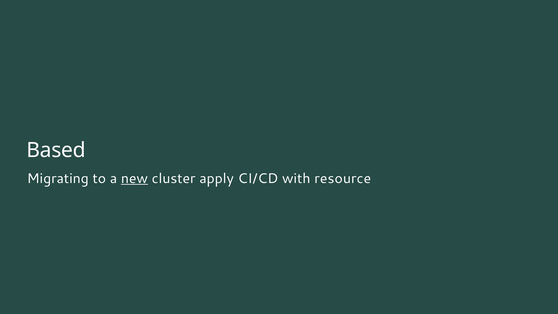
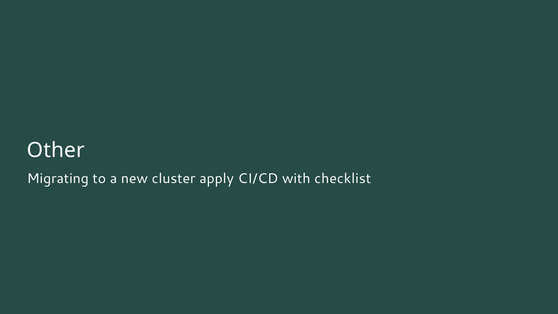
Based: Based -> Other (56, 150)
new underline: present -> none (134, 178)
resource: resource -> checklist (343, 178)
